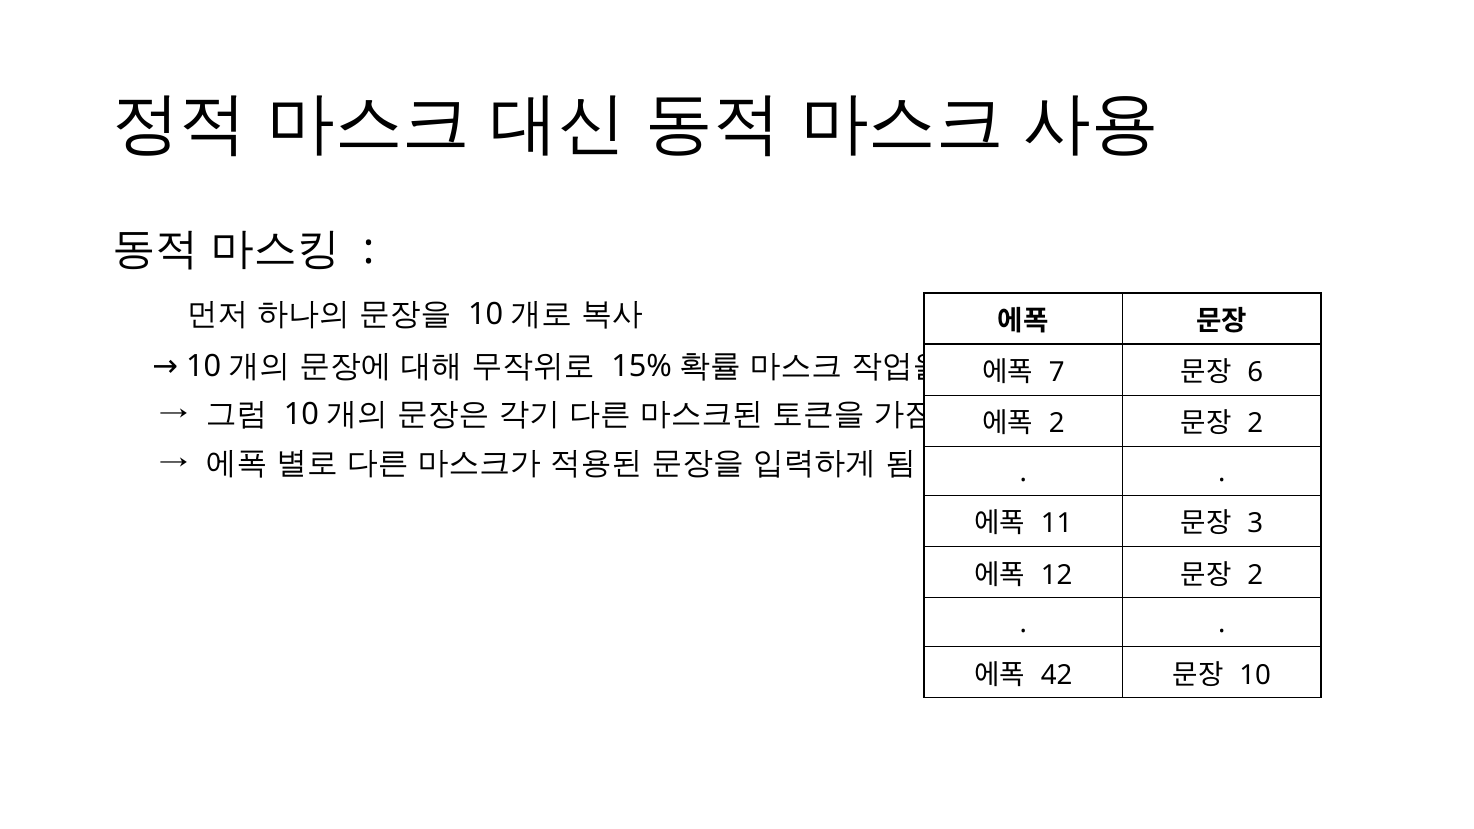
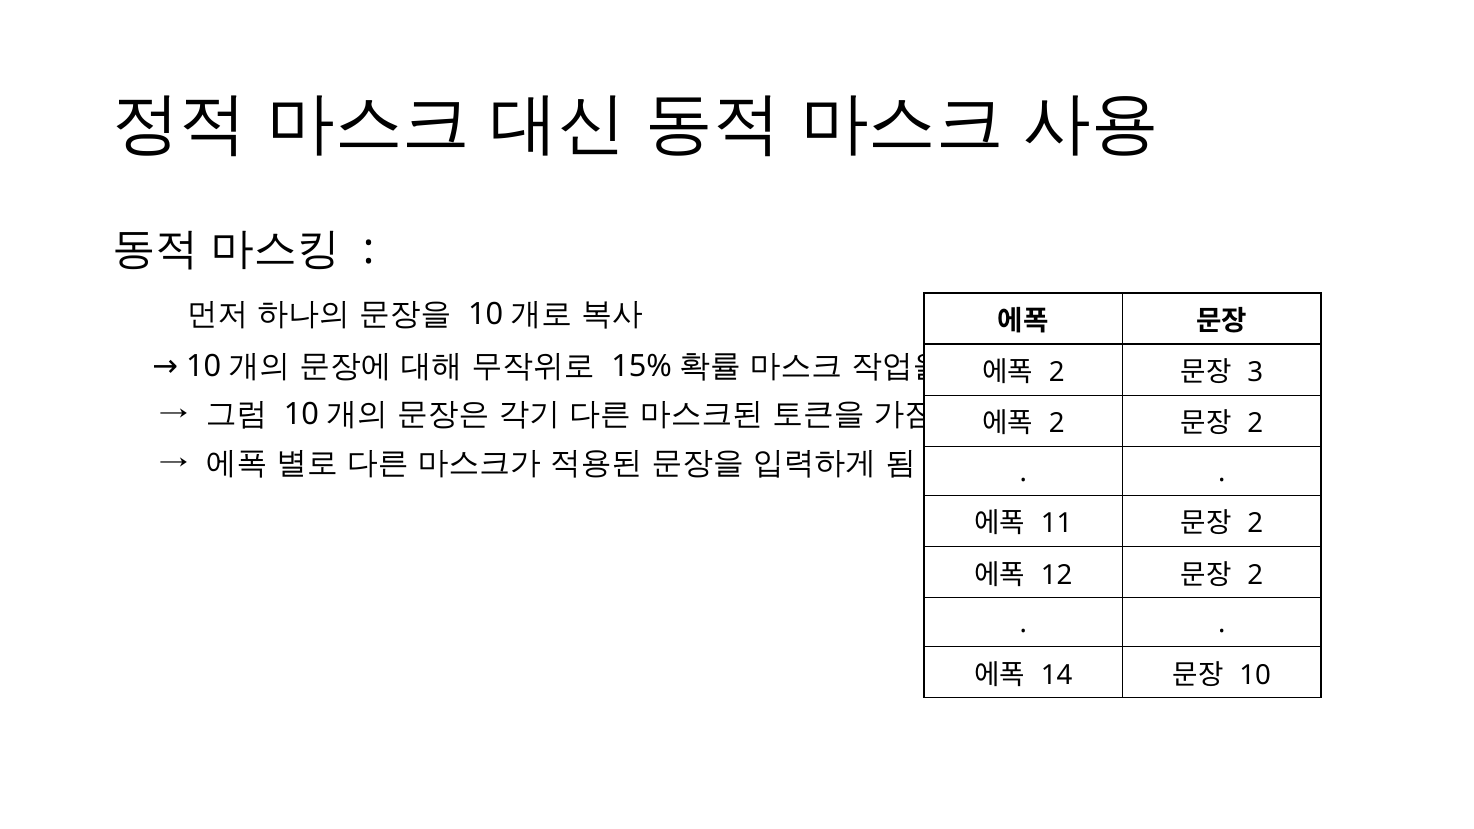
7: 7 -> 2 (1057, 373)
6: 6 -> 3 (1255, 373)
3: 3 -> 2 (1255, 524)
42: 42 -> 14 (1057, 675)
